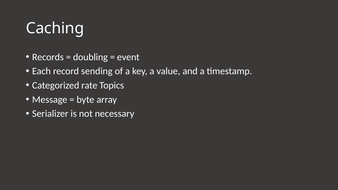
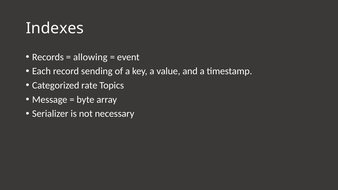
Caching: Caching -> Indexes (55, 28)
doubling: doubling -> allowing (90, 57)
